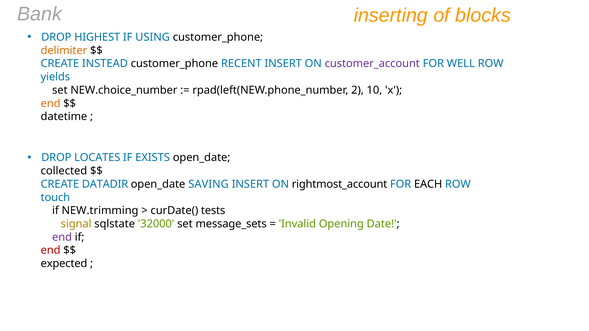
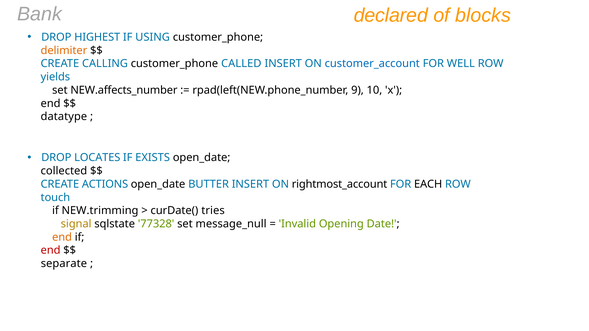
inserting: inserting -> declared (391, 15)
INSTEAD: INSTEAD -> CALLING (105, 64)
RECENT: RECENT -> CALLED (241, 64)
customer_account colour: purple -> blue (372, 64)
NEW.choice_number: NEW.choice_number -> NEW.affects_number (124, 90)
2: 2 -> 9 (357, 90)
end colour: orange -> black (51, 103)
datetime: datetime -> datatype (64, 117)
DATADIR: DATADIR -> ACTIONS (105, 184)
SAVING: SAVING -> BUTTER (209, 184)
tests: tests -> tries (213, 211)
32000: 32000 -> 77328 (156, 224)
message_sets: message_sets -> message_null (231, 224)
end colour: purple -> orange (62, 237)
expected: expected -> separate (64, 264)
